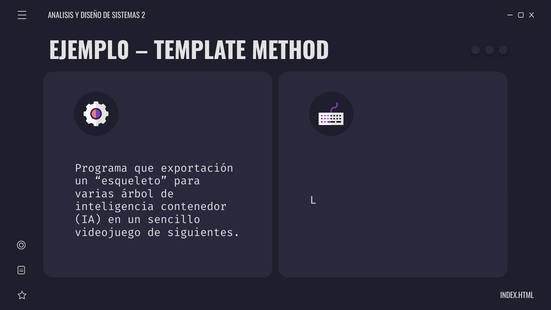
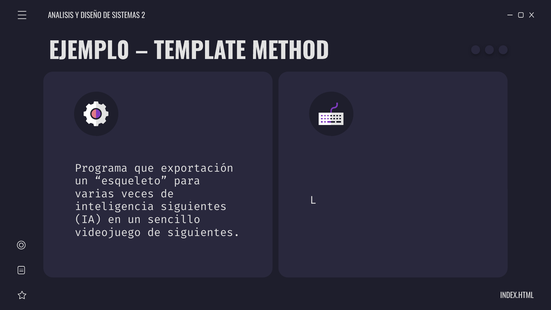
árbol: árbol -> veces (138, 194)
inteligencia contenedor: contenedor -> siguientes (194, 207)
